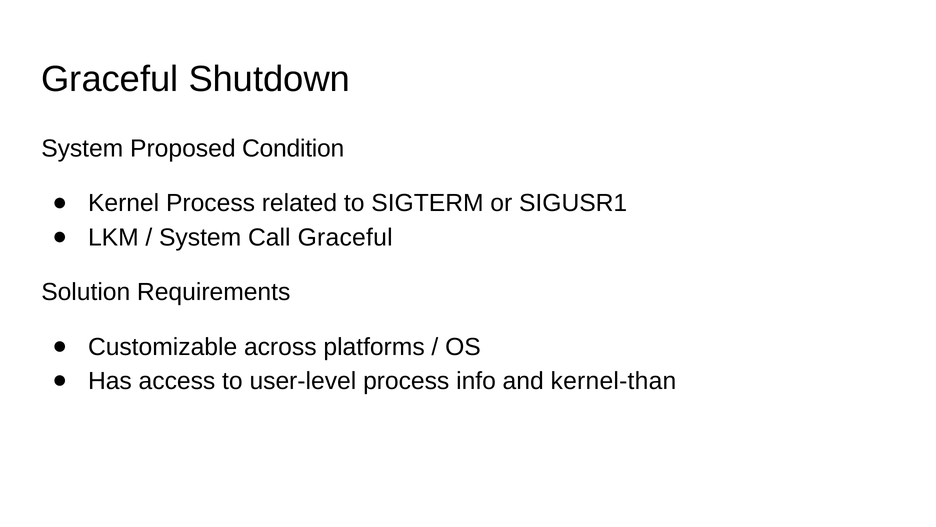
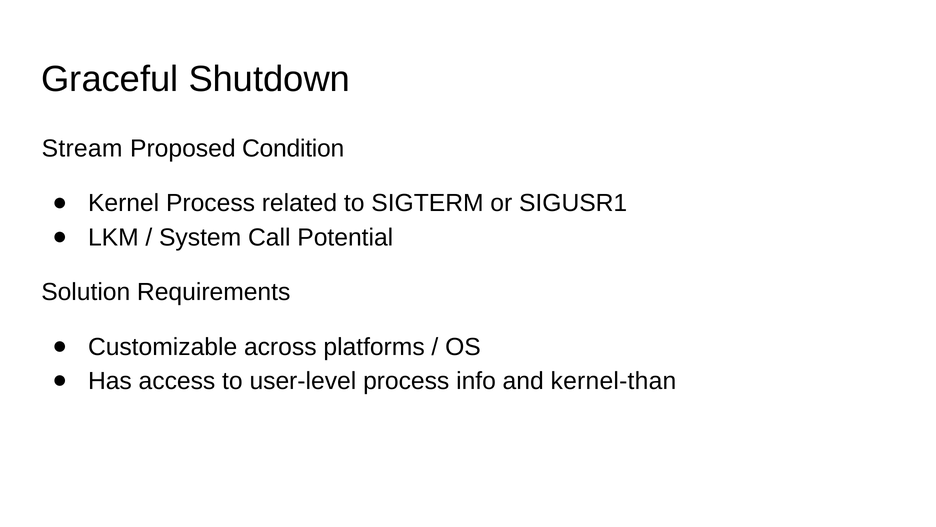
System: System -> Stream (82, 148)
Call Graceful: Graceful -> Potential (345, 237)
